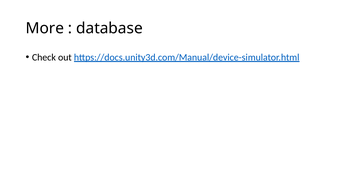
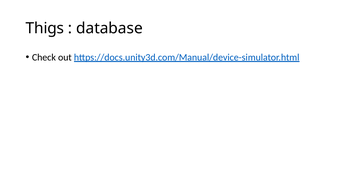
More: More -> Thigs (45, 28)
